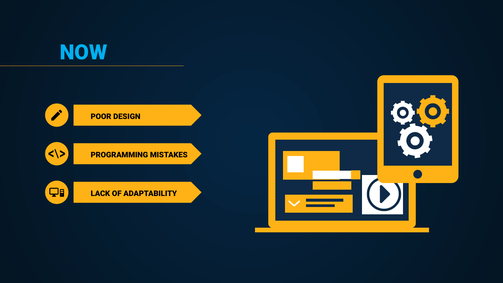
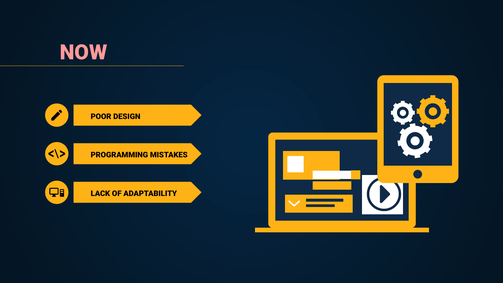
NOW colour: light blue -> pink (84, 53)
